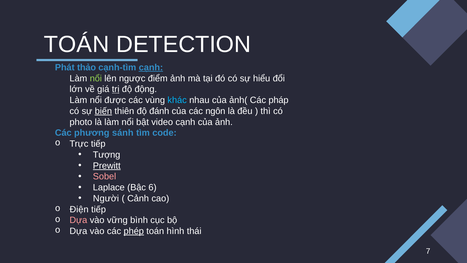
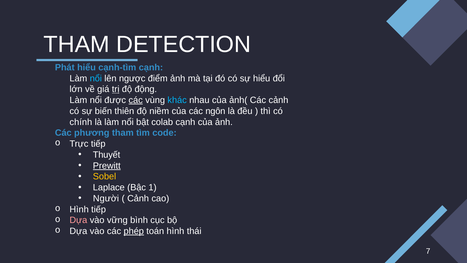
TOÁN: TOÁN -> THAM (77, 44)
Phát thảo: thảo -> hiểu (87, 67)
cạnh underline: present -> none (151, 67)
nổi colour: light green -> light blue (96, 78)
các underline: none -> present (136, 100)
Các pháp: pháp -> cảnh (278, 100)
biến underline: present -> none (103, 111)
đánh: đánh -> niềm (159, 111)
photo: photo -> chính (81, 122)
video: video -> colab (162, 122)
phương sánh: sánh -> tham (123, 133)
Tượng: Tượng -> Thuyết (107, 155)
Sobel colour: pink -> yellow (105, 176)
6: 6 -> 1 (153, 187)
Điện: Điện -> Hình (79, 209)
